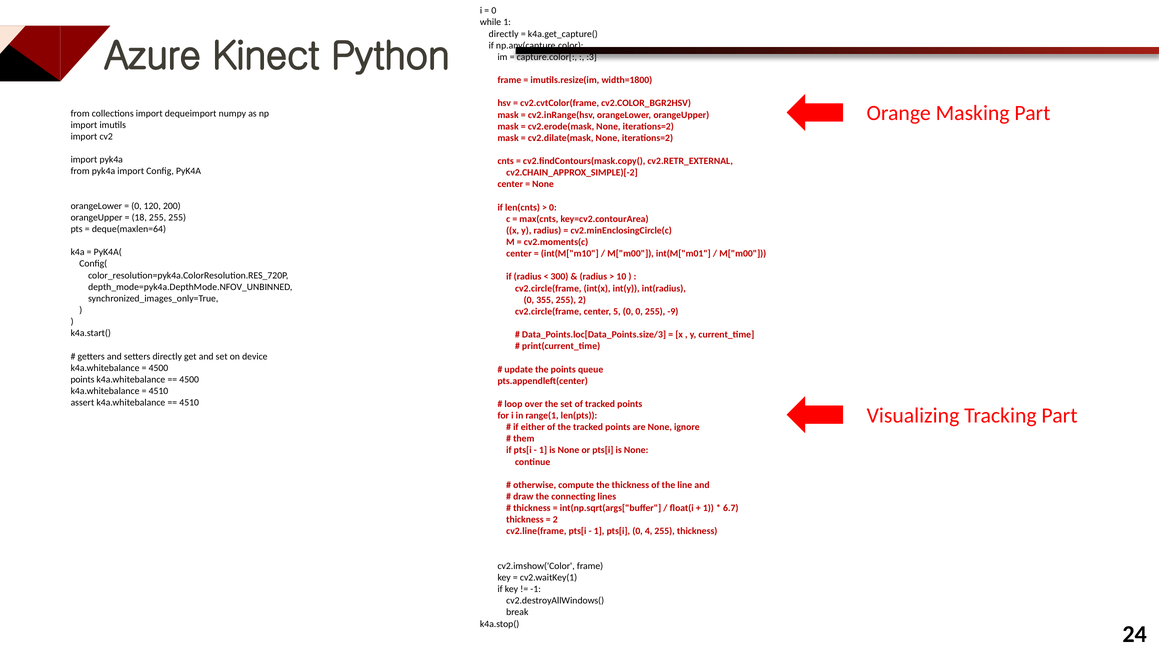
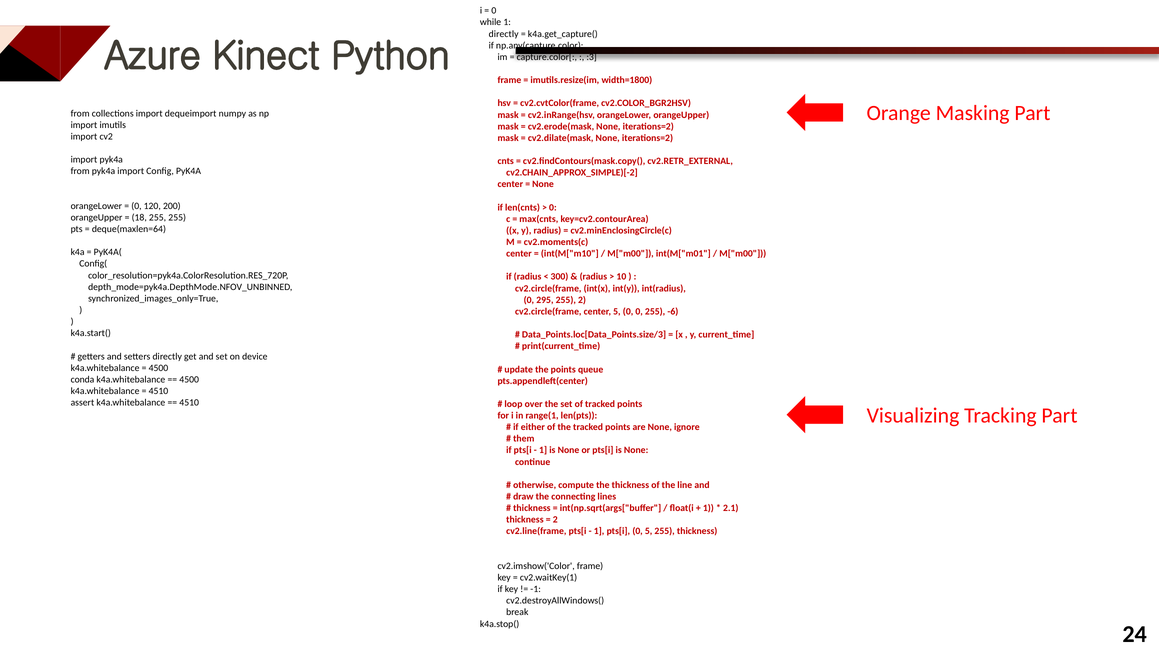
355: 355 -> 295 (545, 300)
-9: -9 -> -6 (673, 311)
points: points -> conda (82, 379)
6.7: 6.7 -> 2.1 (731, 508)
0 4: 4 -> 5 (649, 531)
